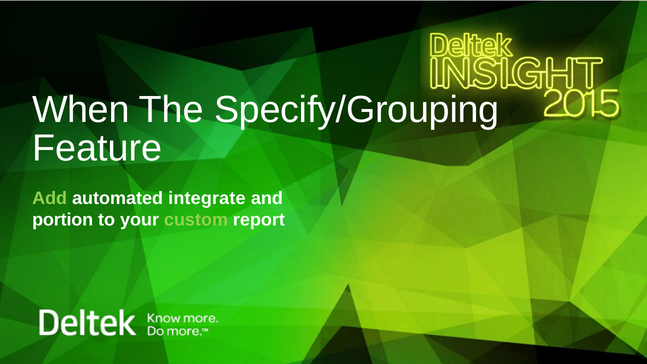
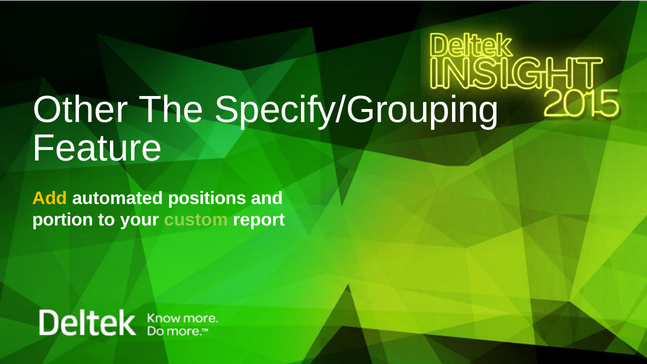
When: When -> Other (80, 110)
Add colour: light green -> yellow (50, 198)
integrate: integrate -> positions (207, 198)
